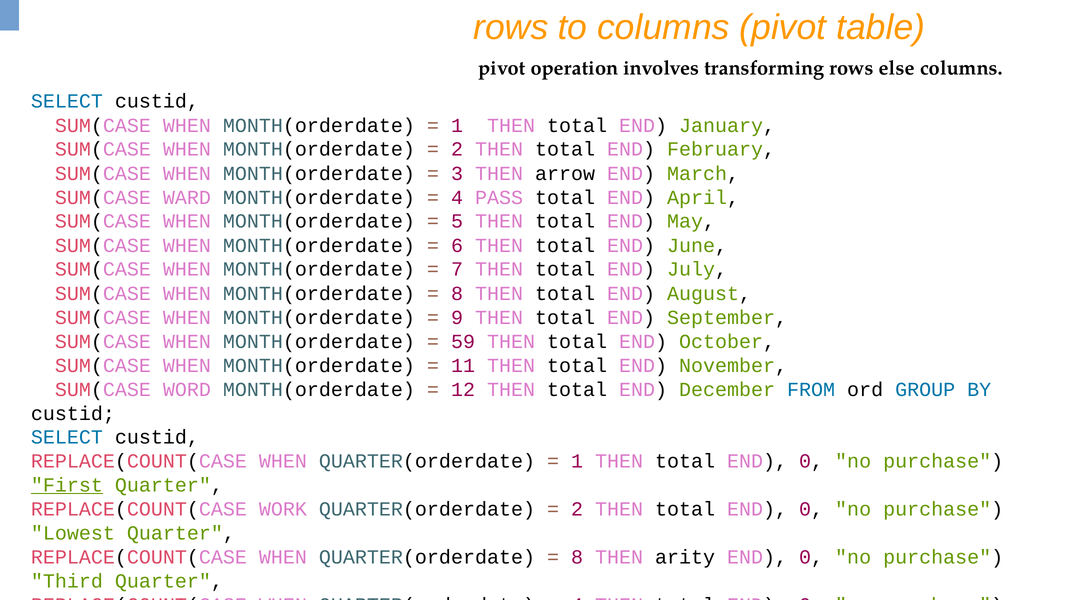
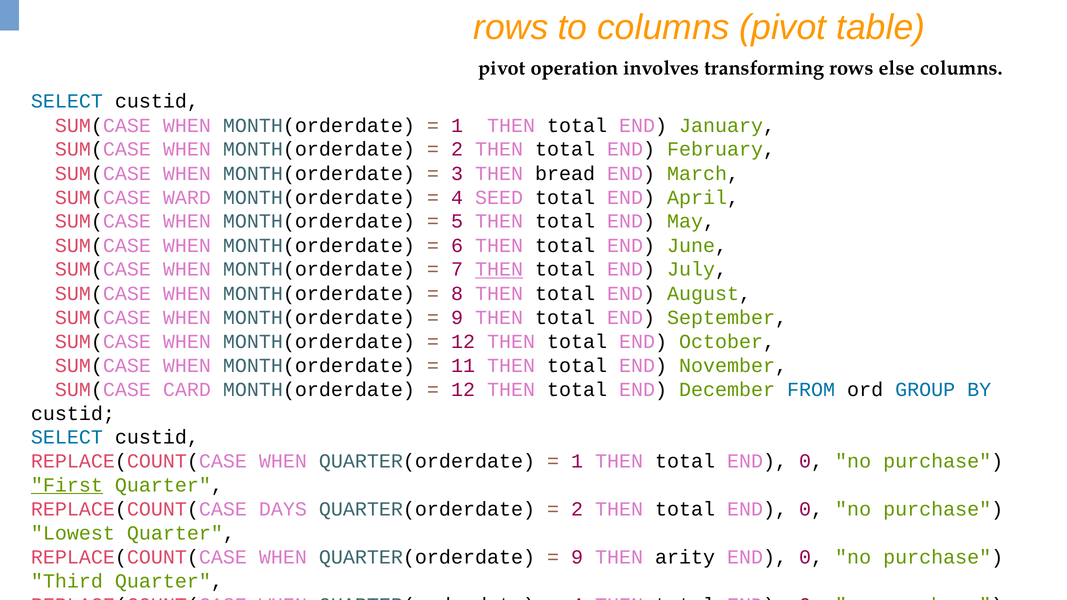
arrow: arrow -> bread (565, 173)
PASS: PASS -> SEED (499, 197)
THEN underline: none -> present (499, 269)
59: 59 -> 12 (463, 342)
WORD: WORD -> CARD (187, 390)
WORK: WORK -> DAYS (283, 509)
8: 8 -> 9 (577, 557)
